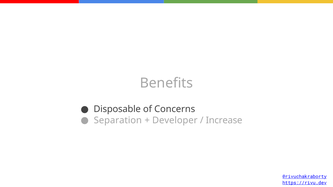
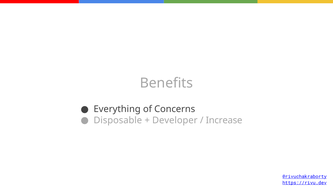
Disposable: Disposable -> Everything (117, 109)
Separation: Separation -> Disposable (118, 120)
